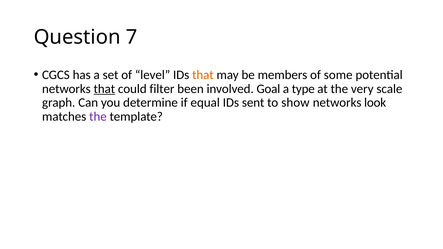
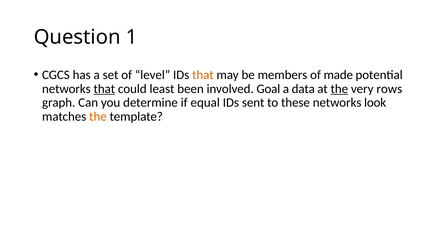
7: 7 -> 1 (132, 37)
some: some -> made (338, 75)
filter: filter -> least (162, 89)
type: type -> data (303, 89)
the underline: none -> present (339, 89)
scale: scale -> rows (389, 89)
show: show -> these (295, 103)
the colour: purple -> orange (98, 117)
